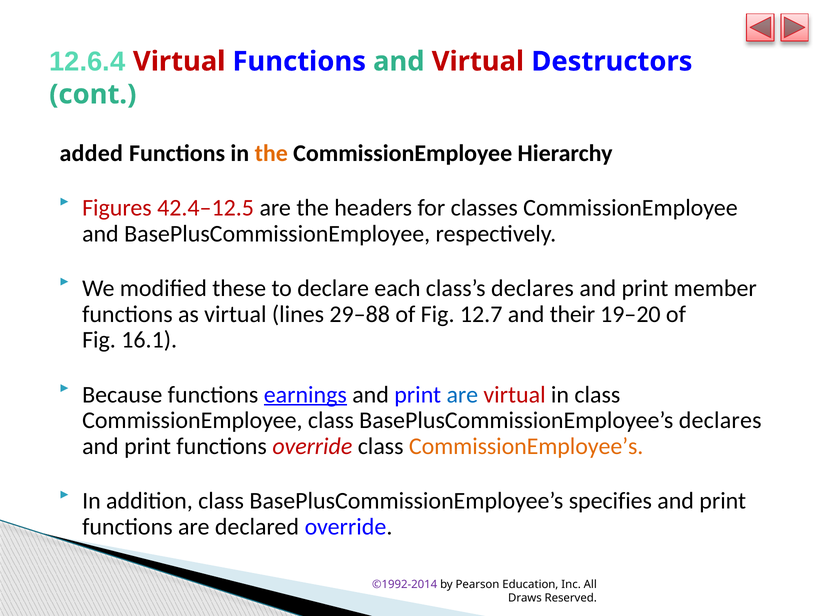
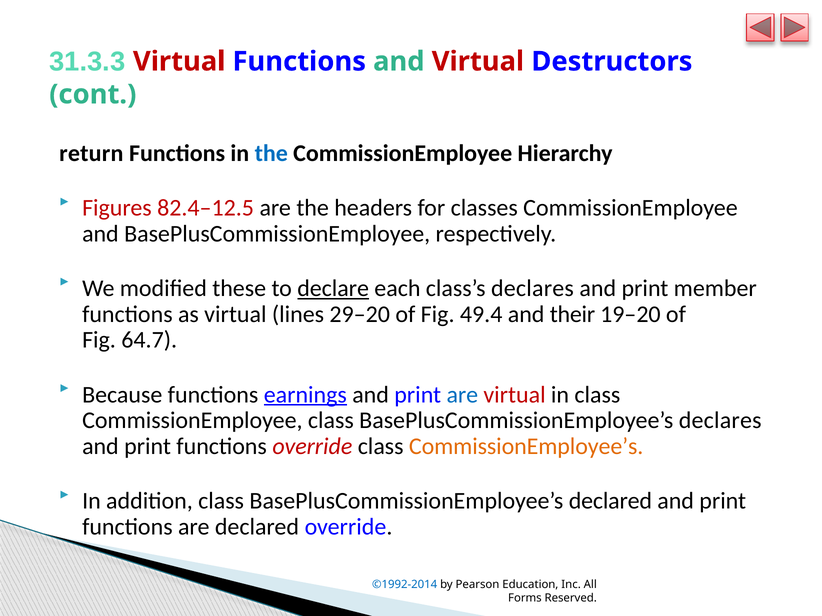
12.6.4: 12.6.4 -> 31.3.3 (87, 62)
added: added -> return (91, 153)
the colour: orange -> blue (271, 153)
42.4–12.5: 42.4–12.5 -> 82.4–12.5 (206, 208)
declare underline: none -> present (333, 289)
29–88: 29–88 -> 29–20 (360, 314)
12.7: 12.7 -> 49.4 (481, 314)
16.1: 16.1 -> 64.7 (149, 340)
BasePlusCommissionEmployee’s specifies: specifies -> declared (610, 501)
©1992-2014 colour: purple -> blue (405, 585)
Draws: Draws -> Forms (525, 599)
